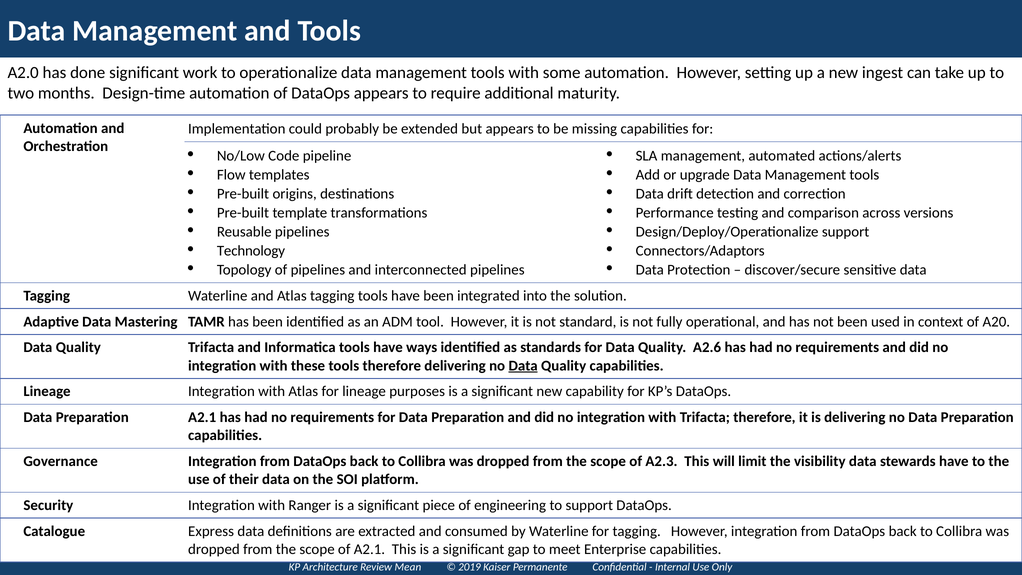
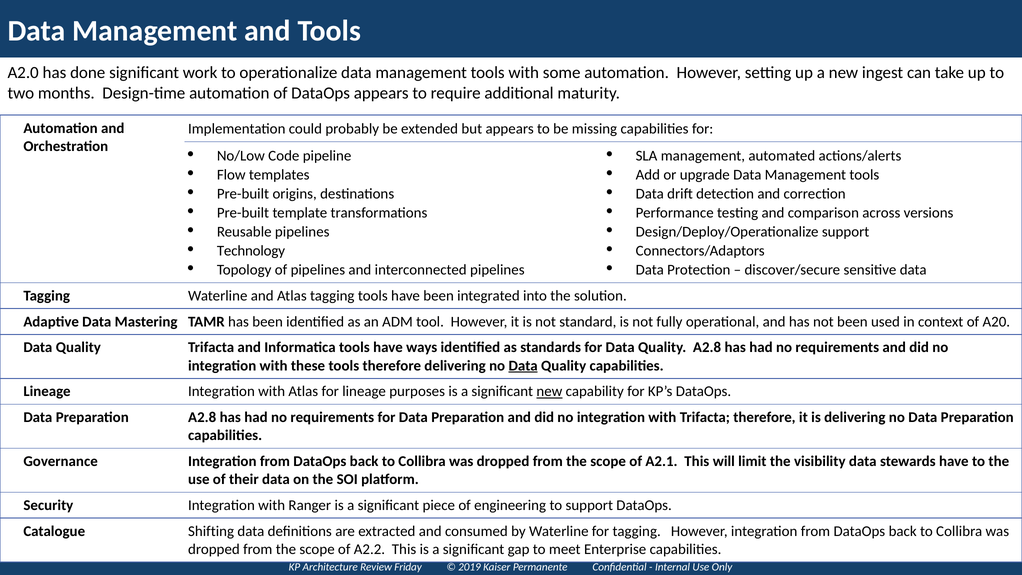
Quality A2.6: A2.6 -> A2.8 (707, 347)
new underline: none -> present (549, 391)
Preparation A2.1: A2.1 -> A2.8 (202, 417)
A2.3: A2.3 -> A2.1 (662, 461)
Express: Express -> Shifting (211, 531)
of A2.1: A2.1 -> A2.2 (369, 549)
Mean: Mean -> Friday (408, 567)
